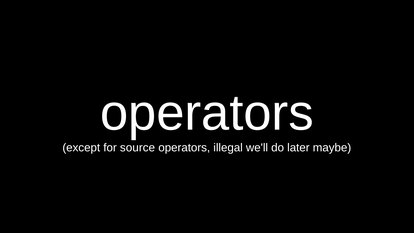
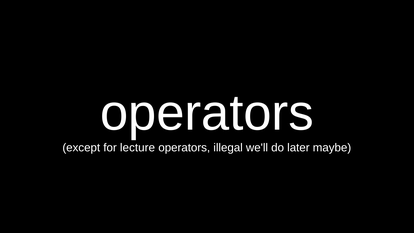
source: source -> lecture (138, 148)
